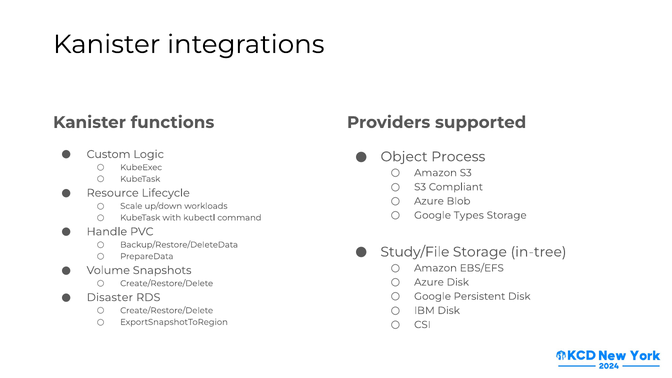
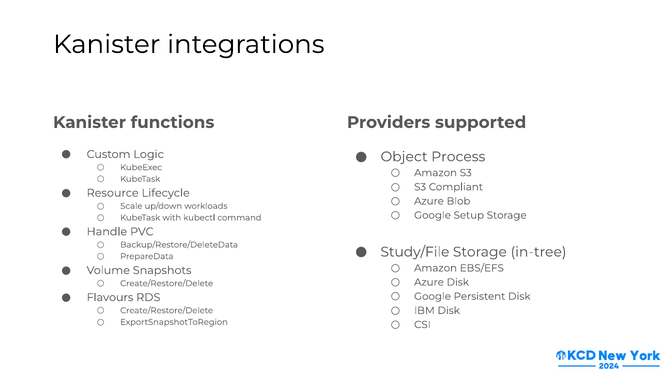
Types: Types -> Setup (469, 215)
Disaster: Disaster -> Flavours (110, 297)
